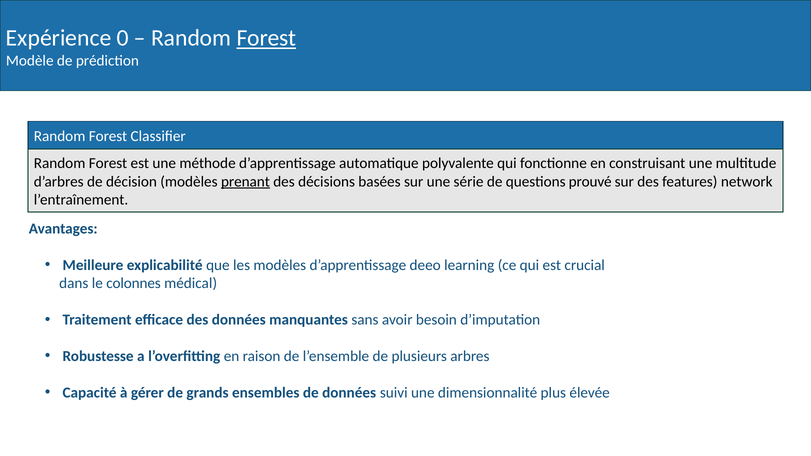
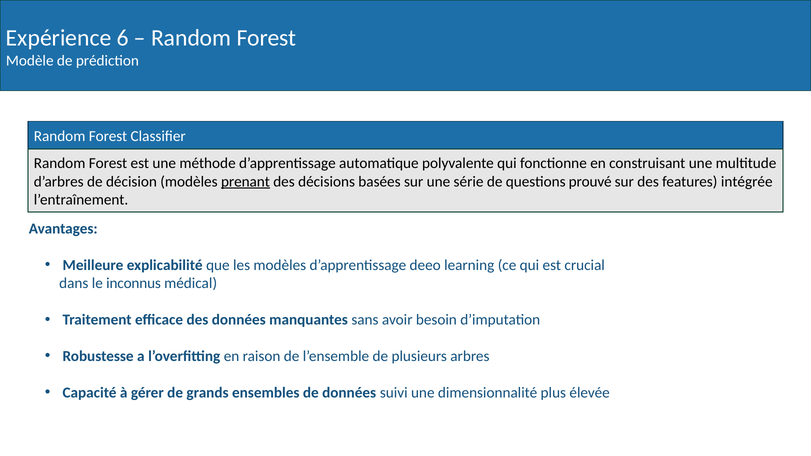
0: 0 -> 6 (123, 38)
Forest underline: present -> none (266, 38)
network: network -> intégrée (747, 182)
colonnes: colonnes -> inconnus (134, 283)
